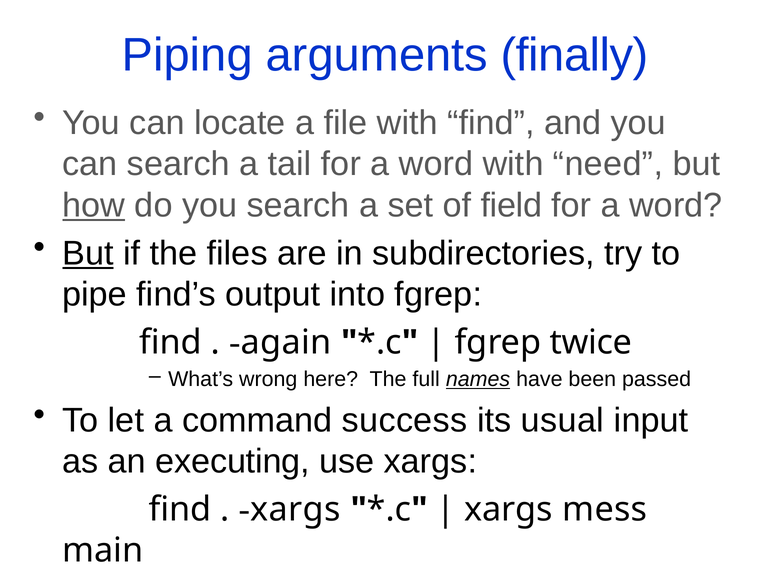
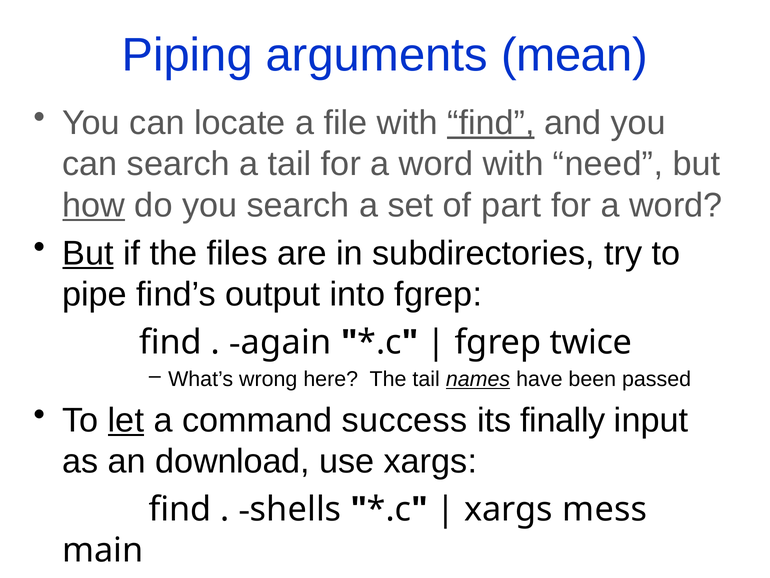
finally: finally -> mean (574, 55)
find underline: none -> present (491, 123)
field: field -> part (511, 205)
The full: full -> tail (426, 379)
let underline: none -> present (126, 420)
usual: usual -> finally (563, 420)
executing: executing -> download (233, 461)
xargs: xargs -> shells (296, 509)
